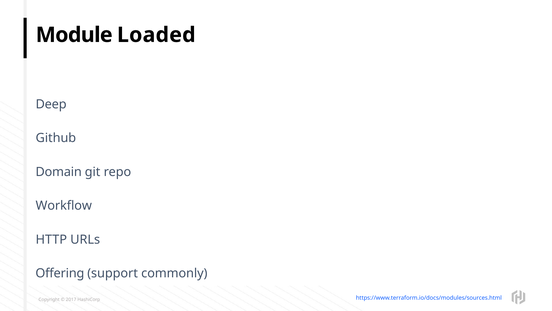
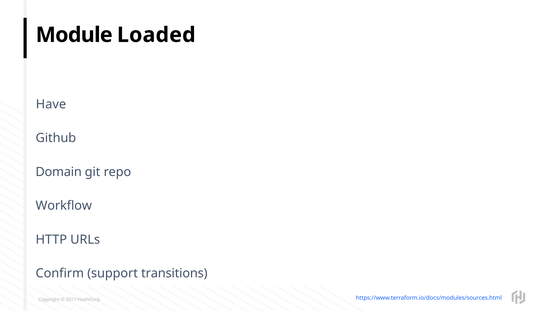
Deep: Deep -> Have (51, 104)
Offering: Offering -> Confirm (60, 273)
commonly: commonly -> transitions (174, 273)
